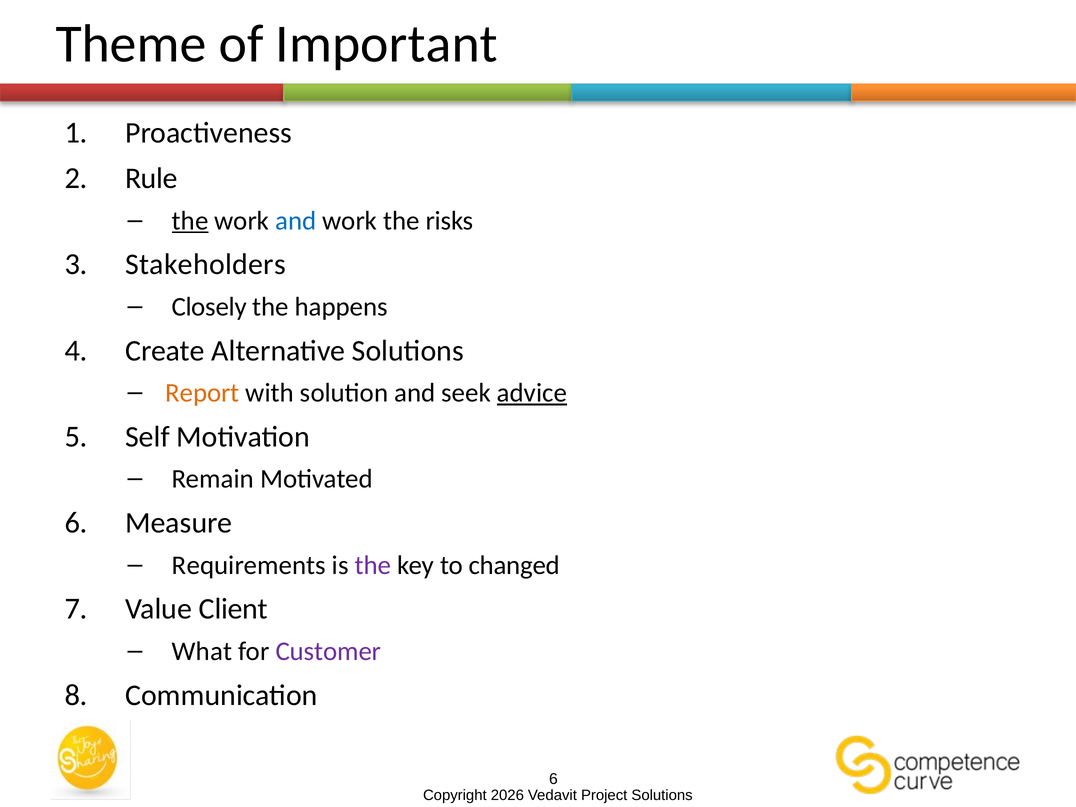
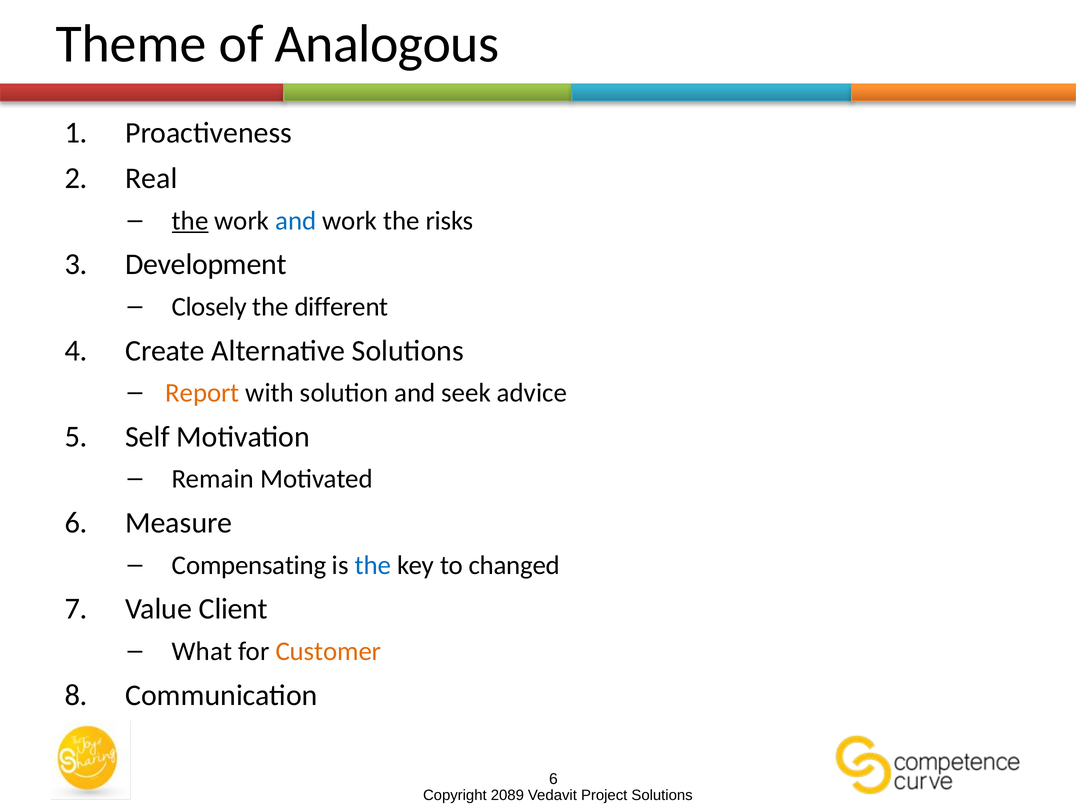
Important: Important -> Analogous (387, 44)
Rule: Rule -> Real (151, 178)
Stakeholders: Stakeholders -> Development (206, 265)
happens: happens -> different (341, 307)
advice underline: present -> none (532, 393)
Requirements: Requirements -> Compensating (249, 565)
the colour: purple -> blue (373, 565)
Customer colour: purple -> orange (328, 651)
2026: 2026 -> 2089 (507, 795)
